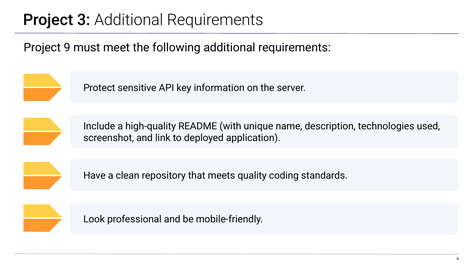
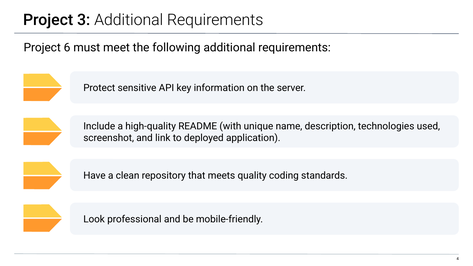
9: 9 -> 6 (67, 48)
